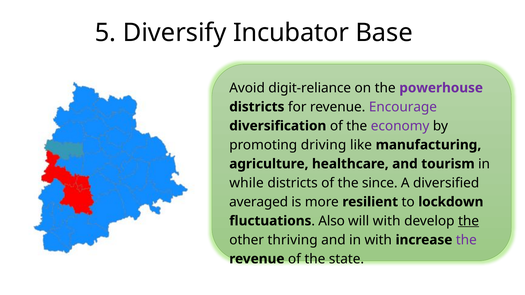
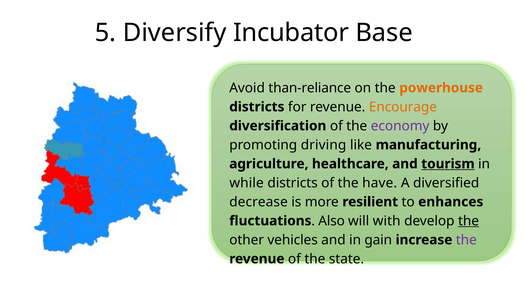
digit-reliance: digit-reliance -> than-reliance (310, 88)
powerhouse colour: purple -> orange (441, 88)
Encourage colour: purple -> orange (403, 107)
tourism underline: none -> present (448, 164)
since: since -> have (380, 183)
averaged: averaged -> decrease (259, 202)
lockdown: lockdown -> enhances (451, 202)
thriving: thriving -> vehicles (293, 240)
in with: with -> gain (378, 240)
